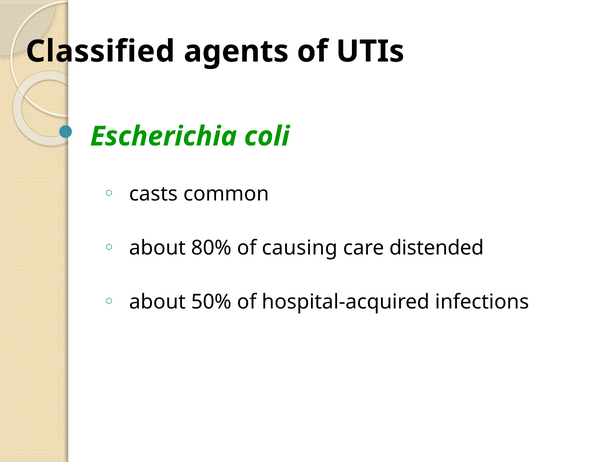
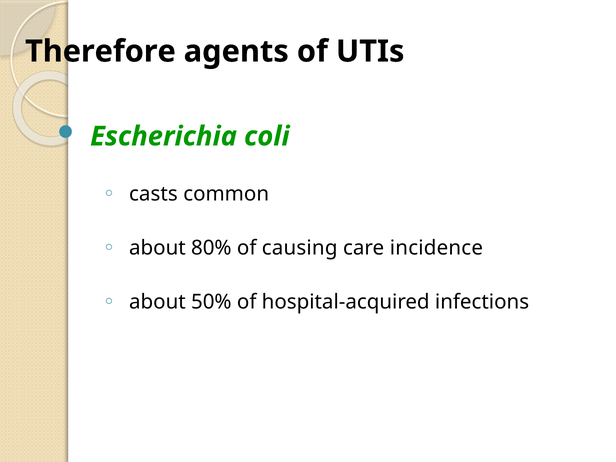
Classified: Classified -> Therefore (100, 51)
distended: distended -> incidence (436, 248)
